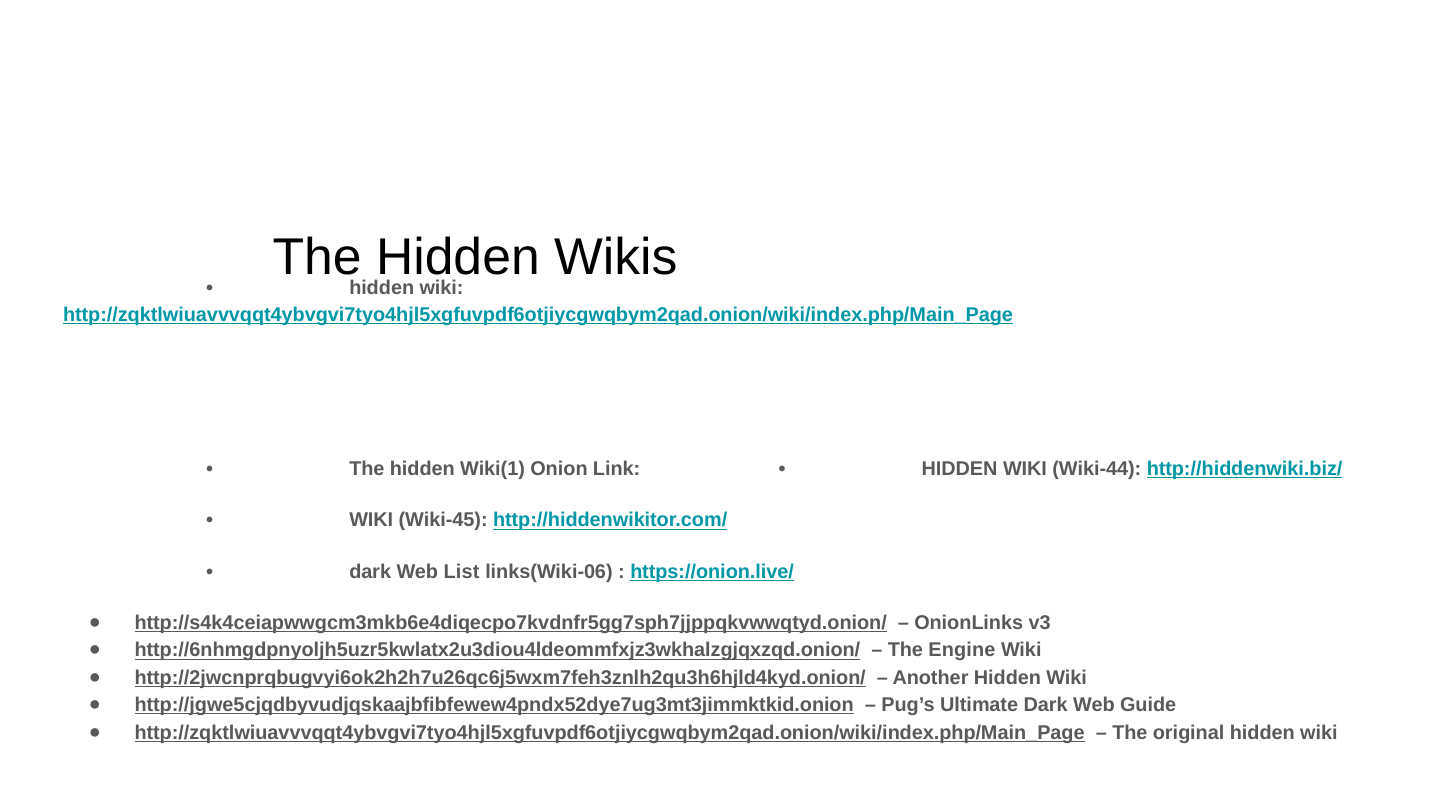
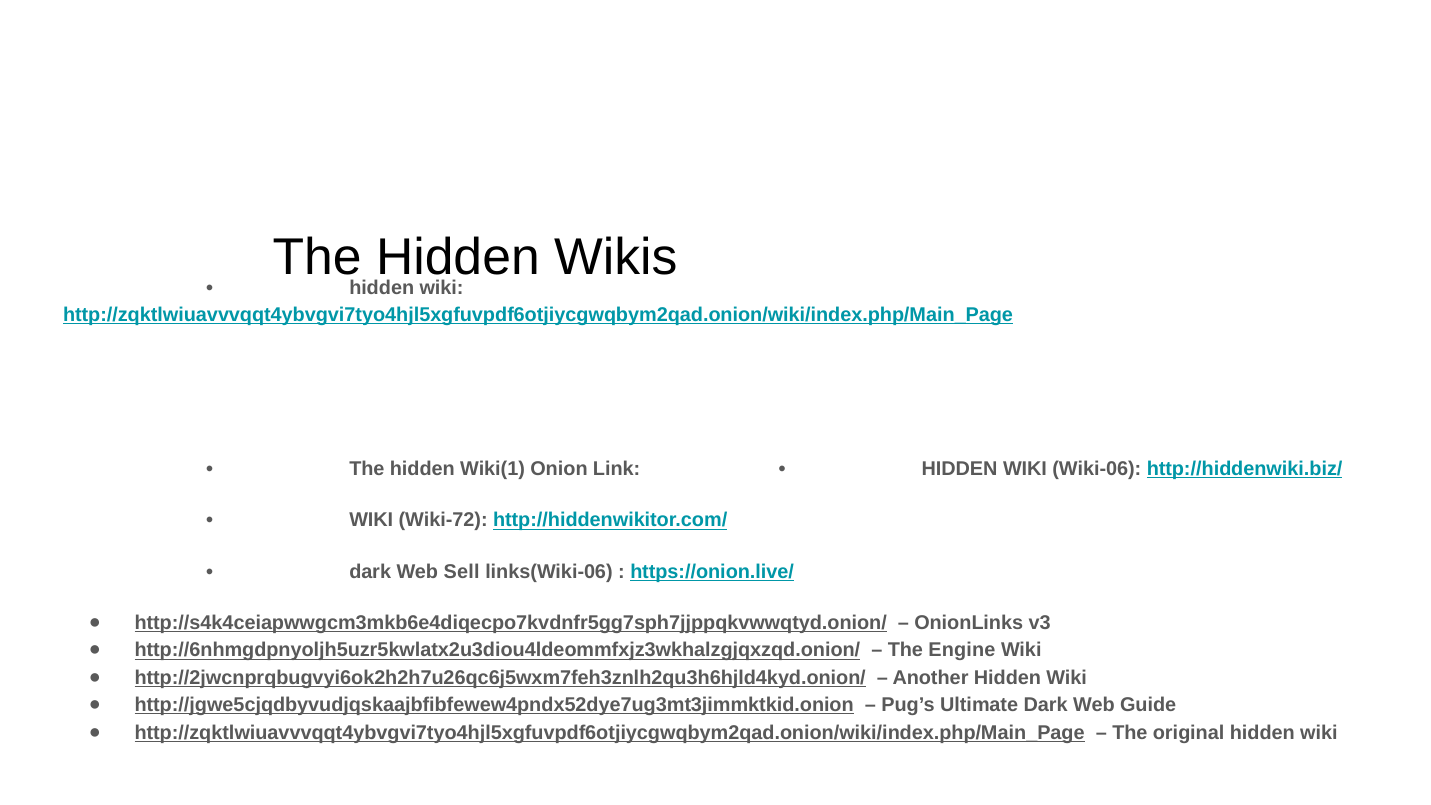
Wiki-44: Wiki-44 -> Wiki-06 (1097, 469)
Wiki-45: Wiki-45 -> Wiki-72 (443, 520)
List: List -> Sell (462, 572)
